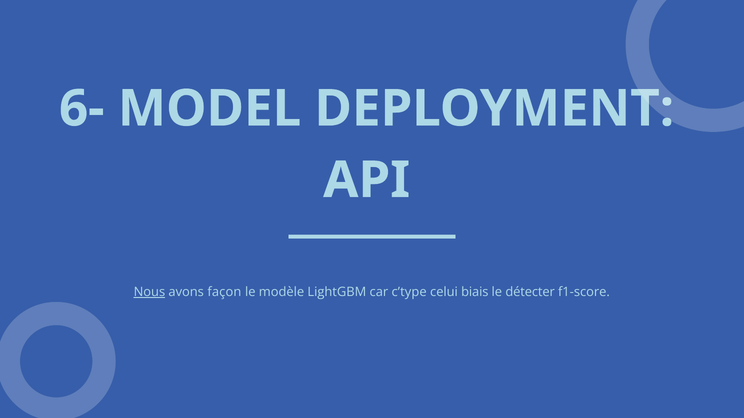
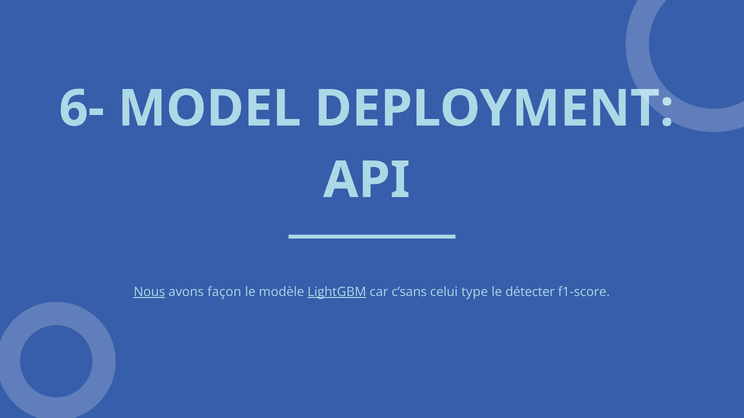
LightGBM underline: none -> present (337, 292)
c’type: c’type -> c’sans (409, 292)
biais: biais -> type (475, 292)
